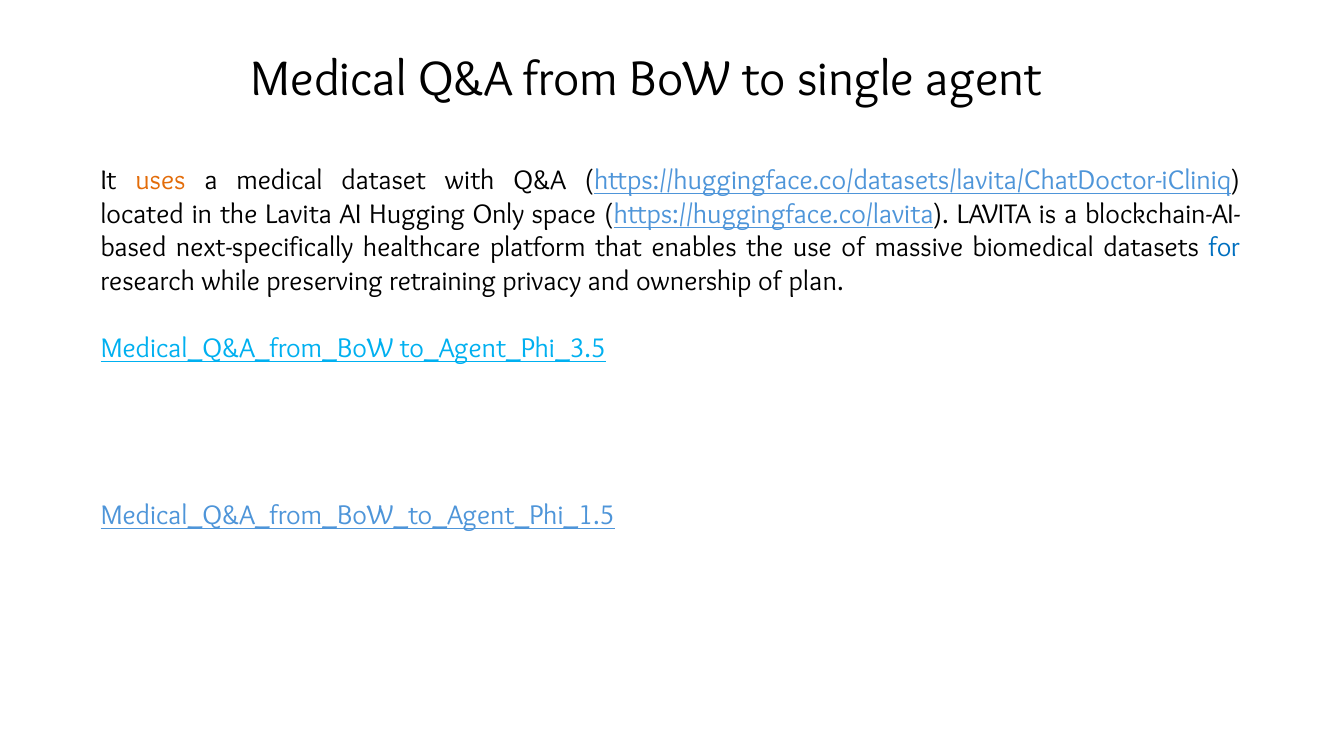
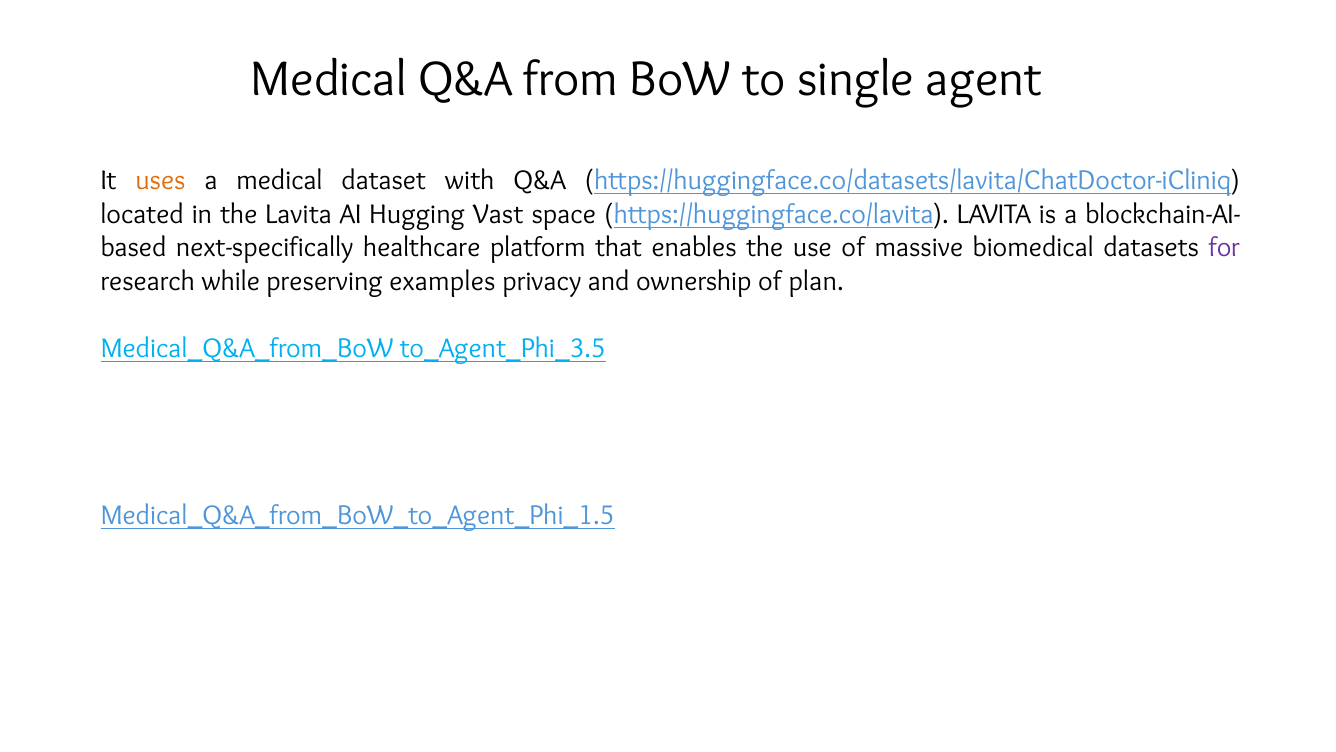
Only: Only -> Vast (498, 214)
for colour: blue -> purple (1224, 248)
retraining: retraining -> examples (442, 281)
